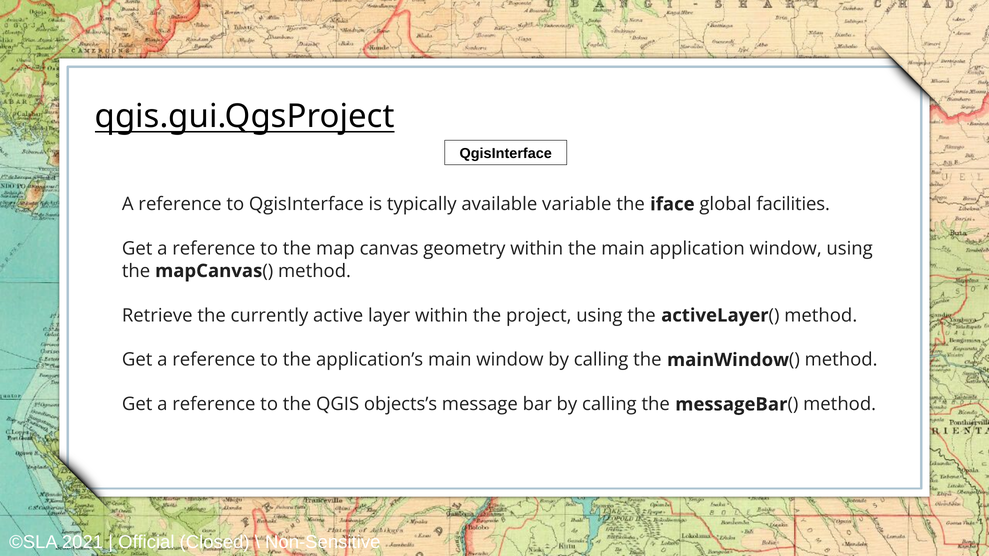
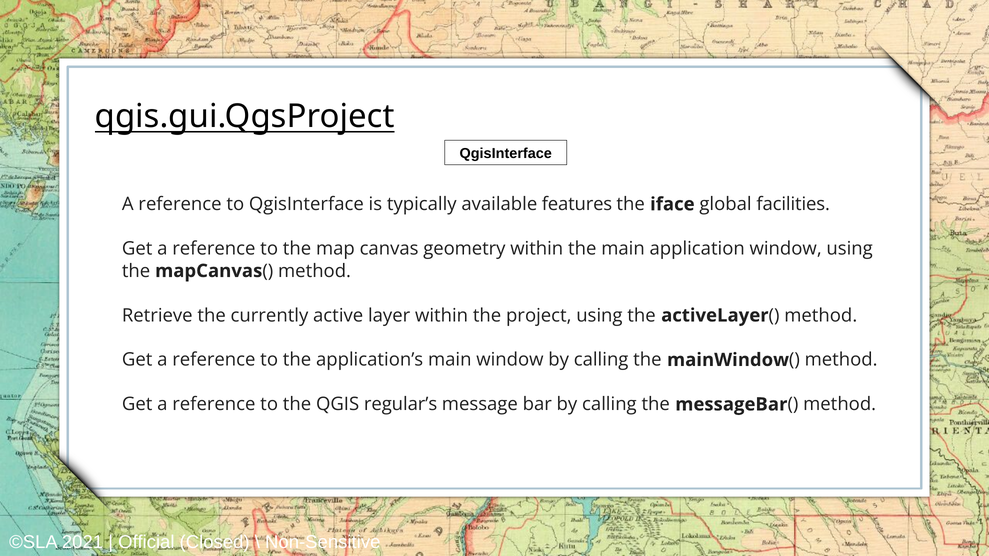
variable: variable -> features (577, 204)
objects’s: objects’s -> regular’s (401, 405)
